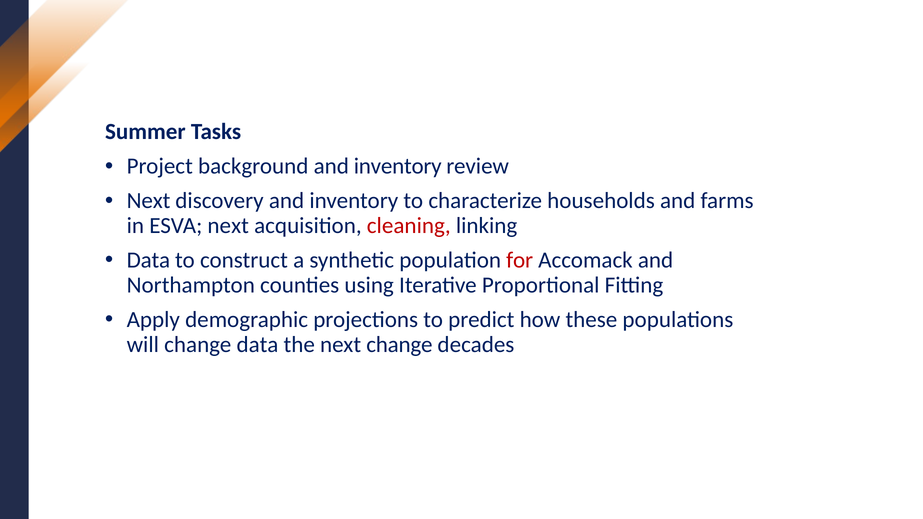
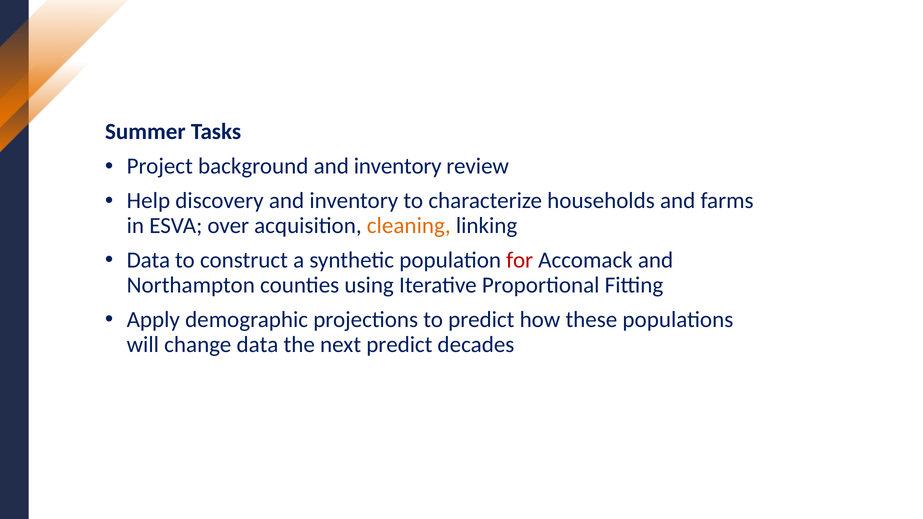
Next: Next -> Help (148, 201)
ESVA next: next -> over (228, 226)
cleaning colour: red -> orange (409, 226)
next change: change -> predict (399, 345)
